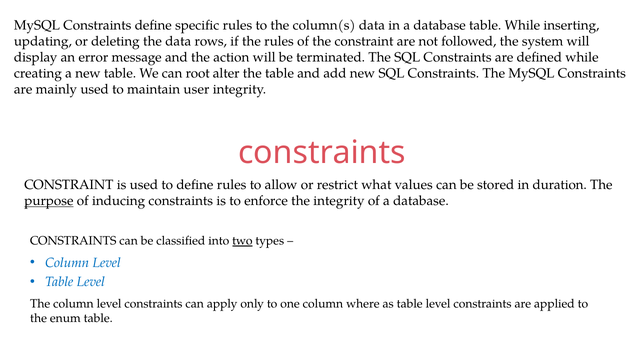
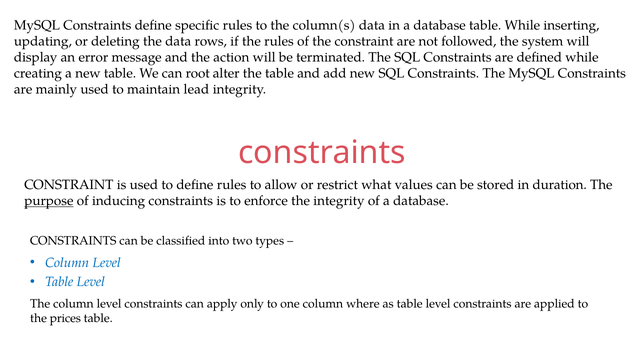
user: user -> lead (196, 90)
two underline: present -> none (242, 241)
enum: enum -> prices (65, 318)
